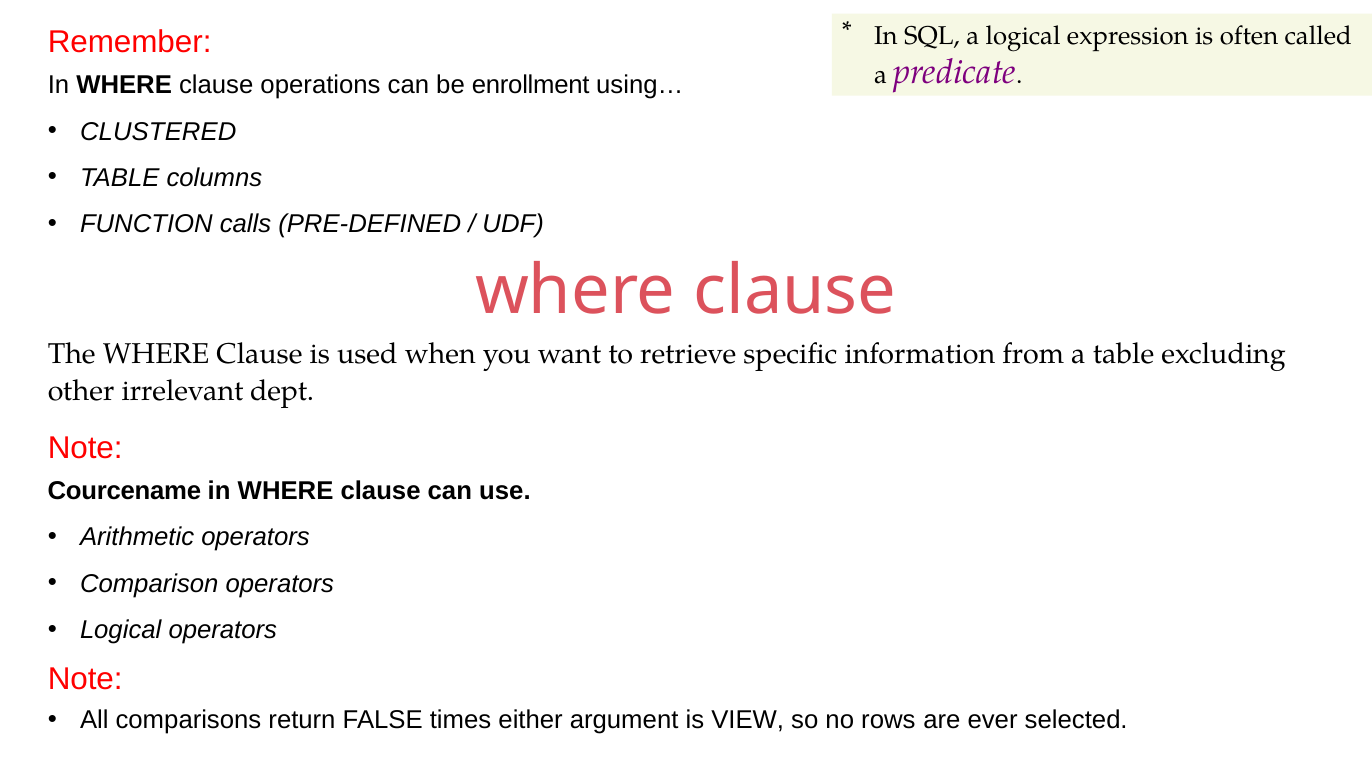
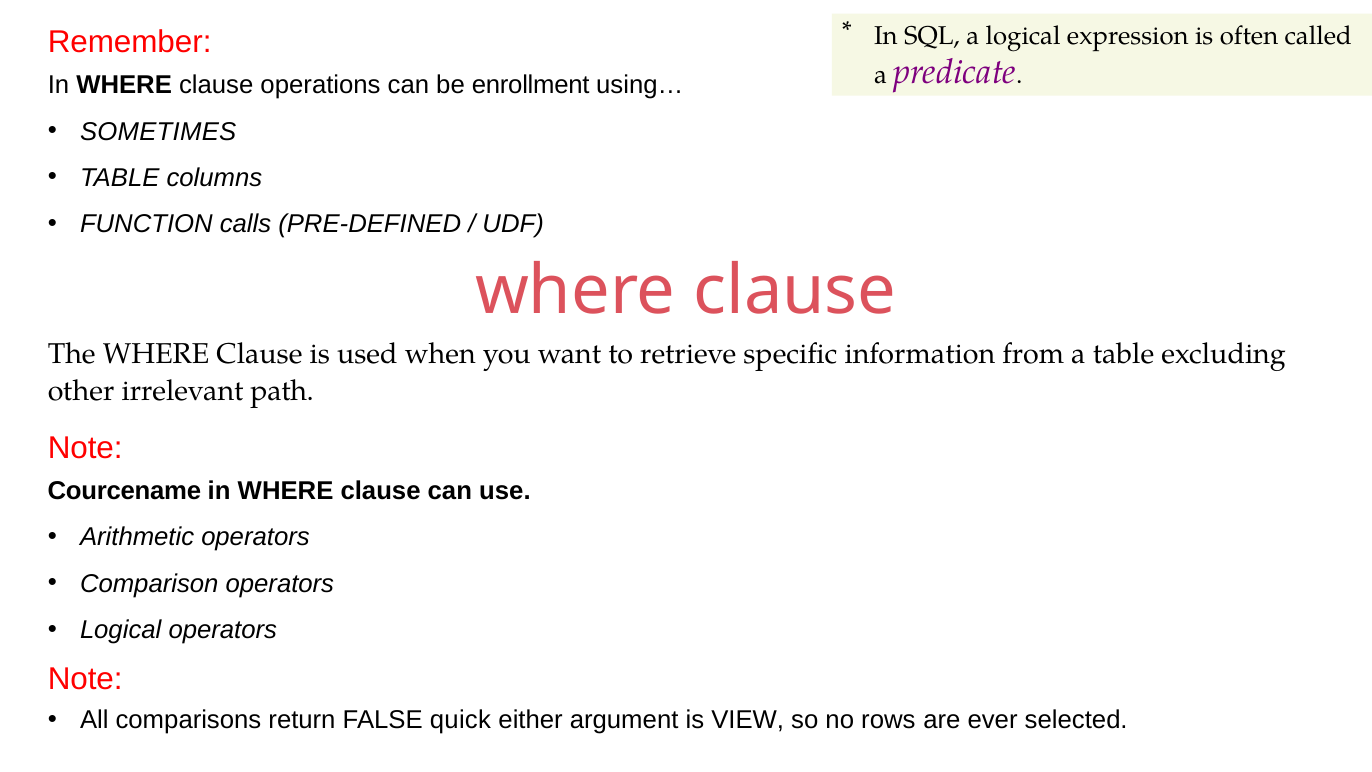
CLUSTERED: CLUSTERED -> SOMETIMES (158, 131)
dept: dept -> path (282, 391)
times: times -> quick (460, 720)
